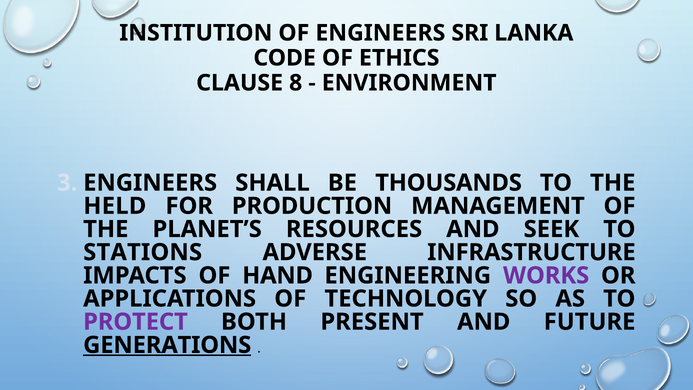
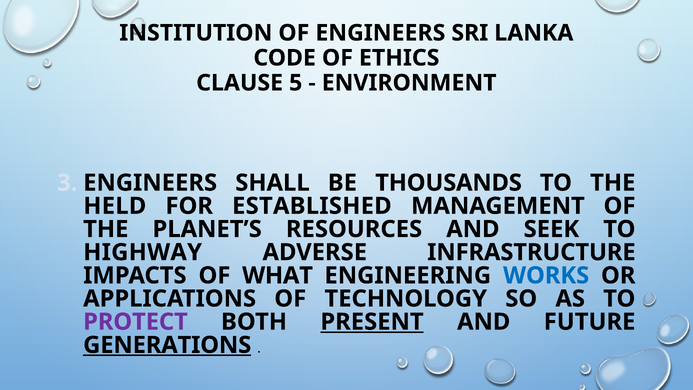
8: 8 -> 5 (296, 83)
PRODUCTION: PRODUCTION -> ESTABLISHED (312, 206)
STATIONS: STATIONS -> HIGHWAY (143, 252)
HAND: HAND -> WHAT (278, 275)
WORKS colour: purple -> blue (546, 275)
PRESENT underline: none -> present (372, 322)
